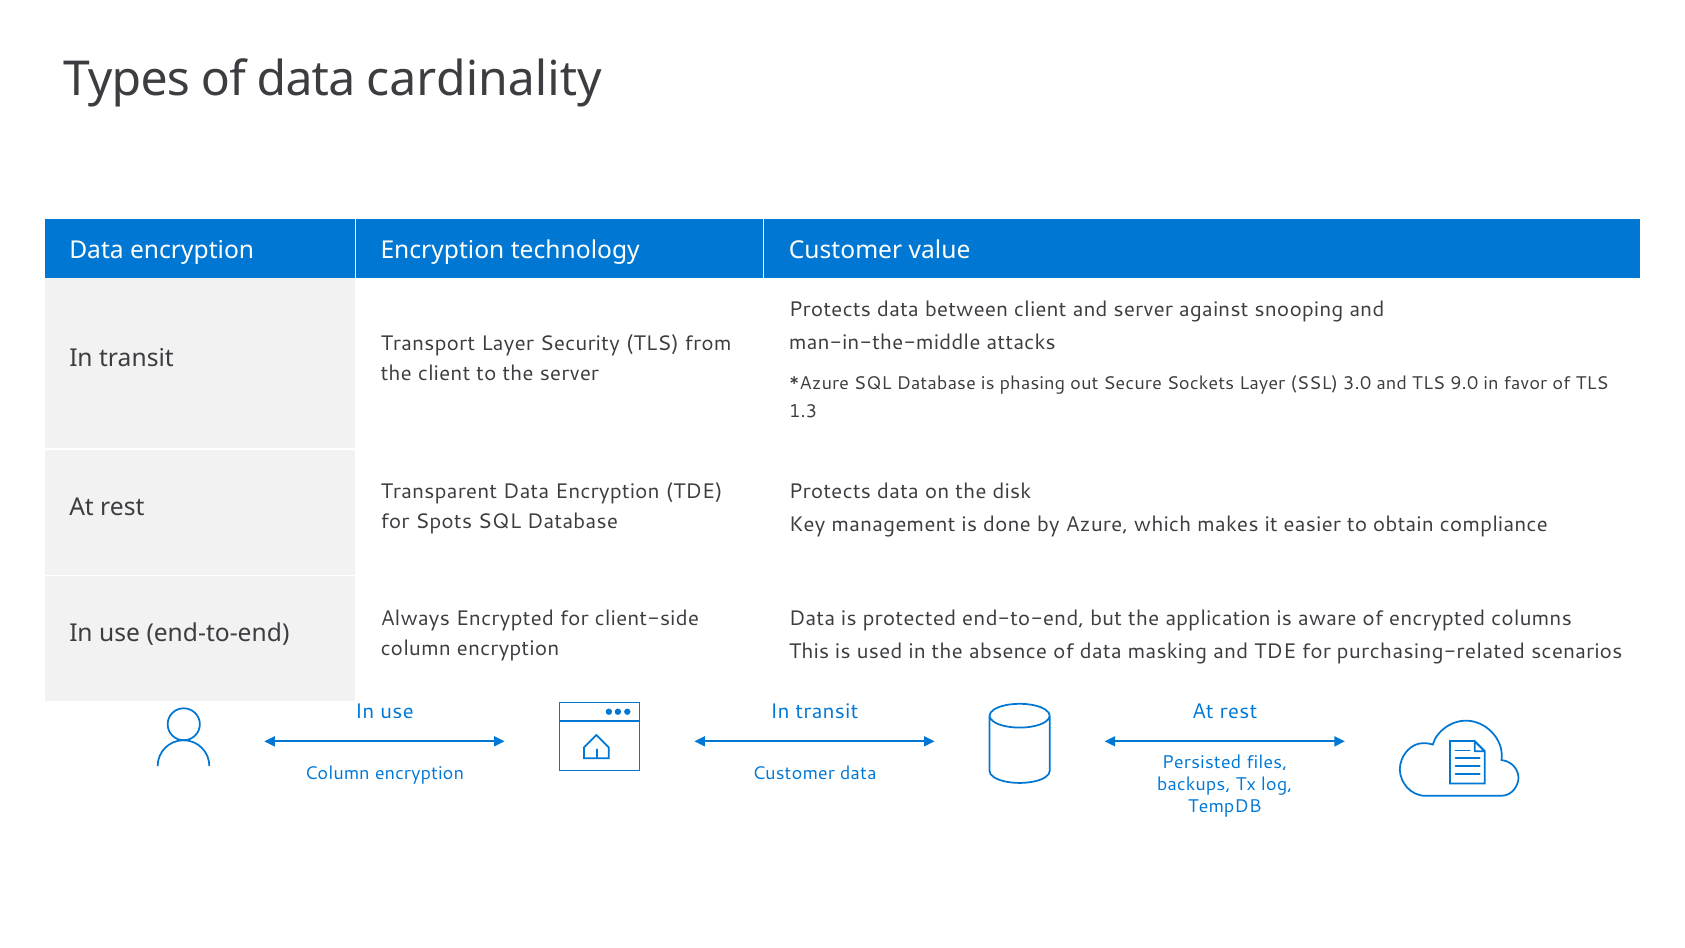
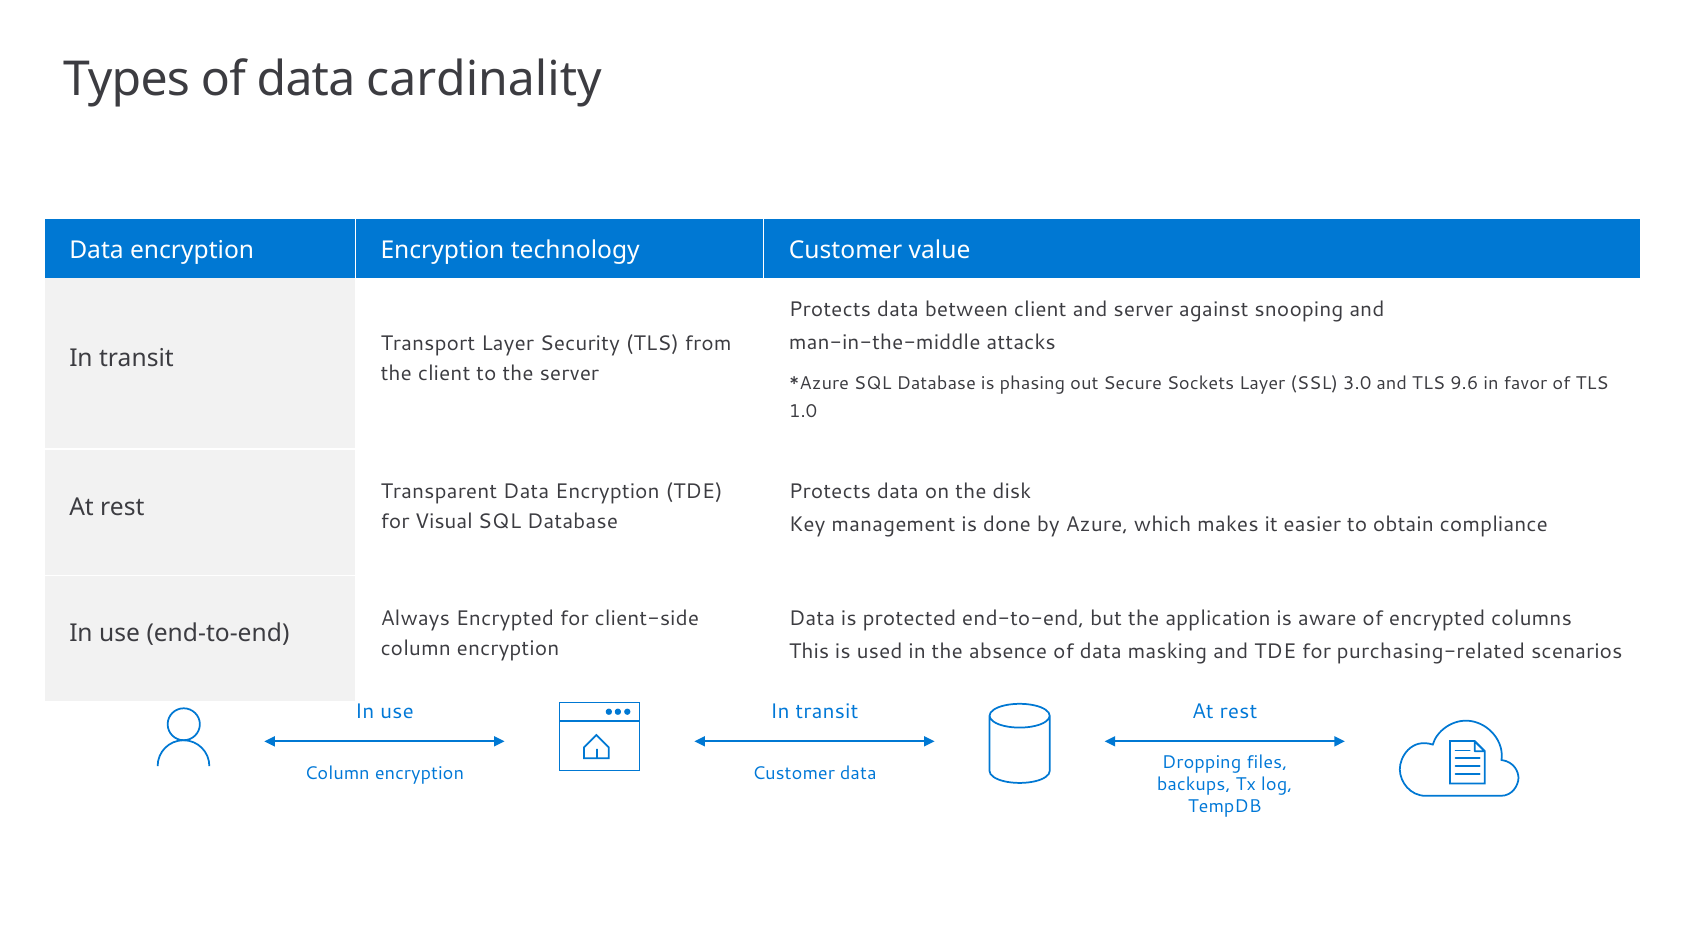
9.0: 9.0 -> 9.6 (1464, 383)
1.3: 1.3 -> 1.0 (803, 411)
Spots: Spots -> Visual (444, 522)
Persisted: Persisted -> Dropping (1202, 762)
